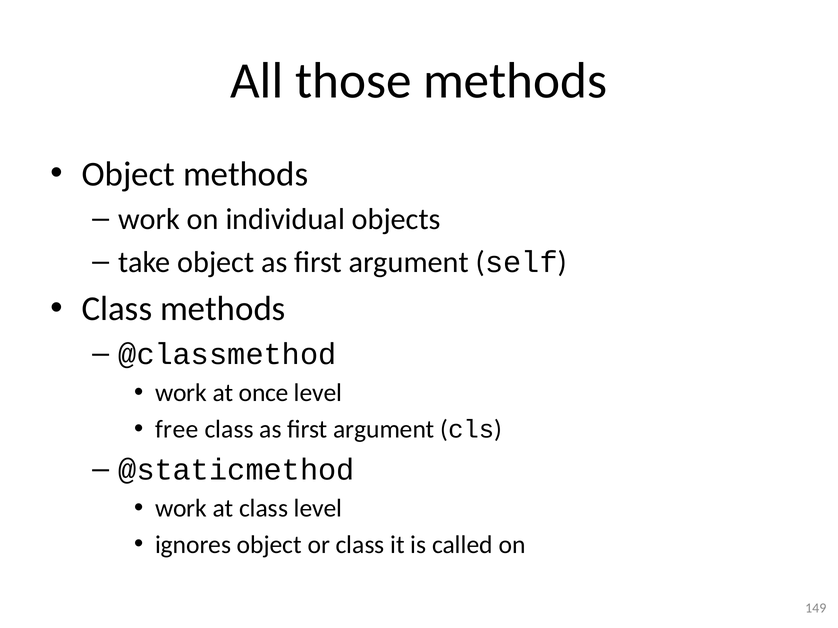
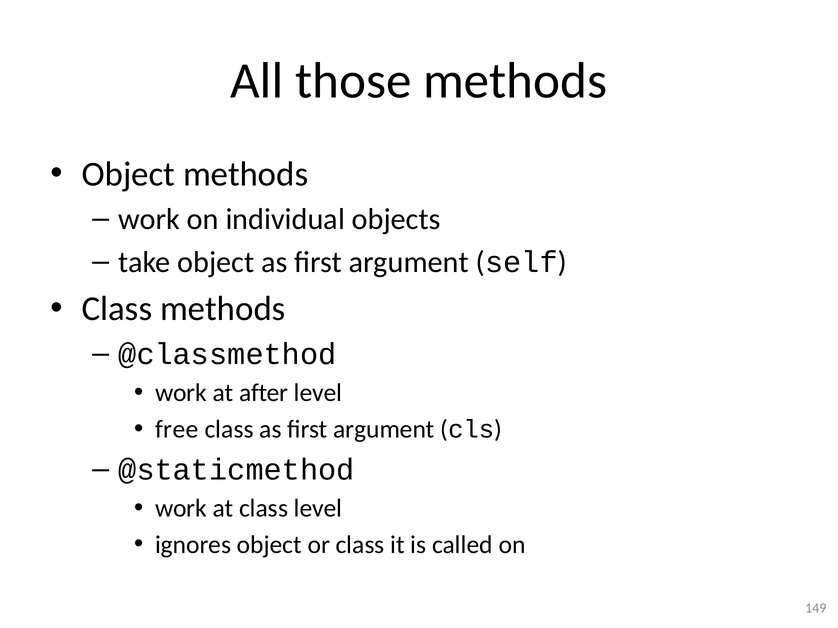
once: once -> after (264, 393)
